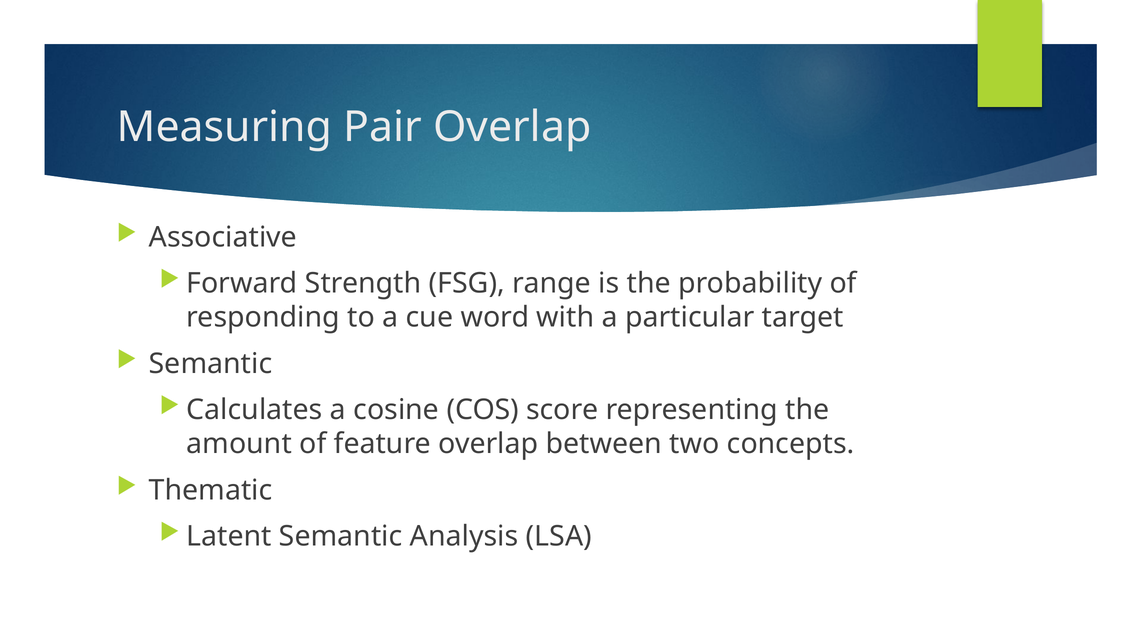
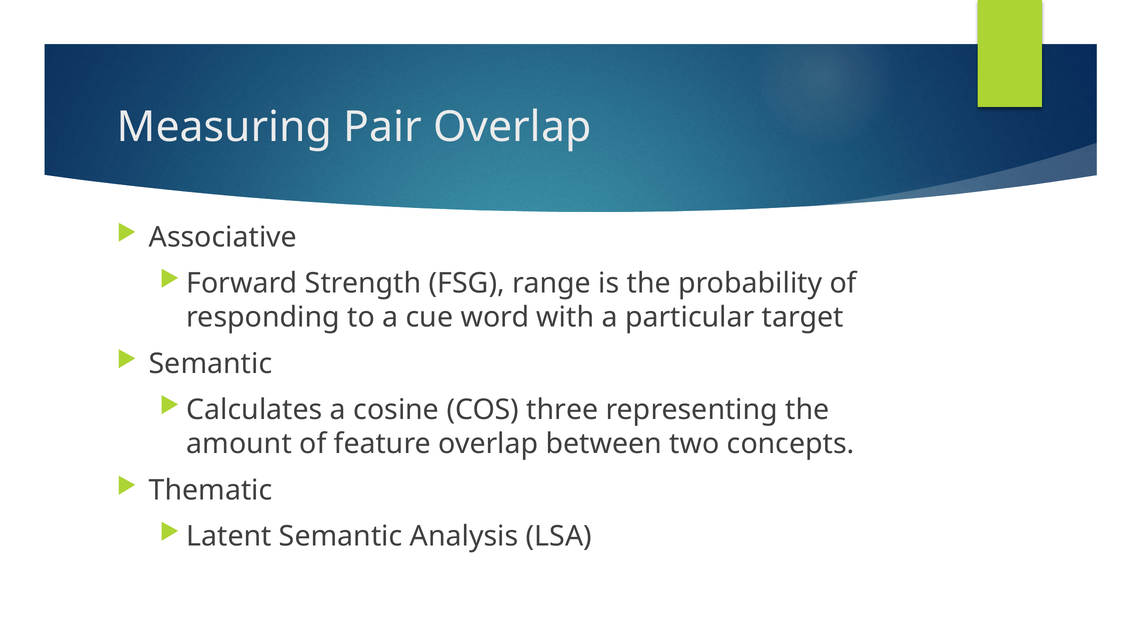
score: score -> three (562, 410)
